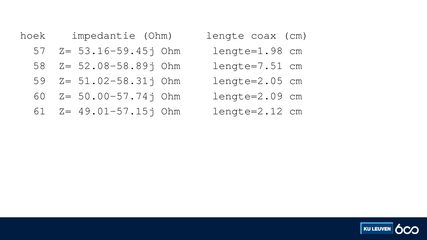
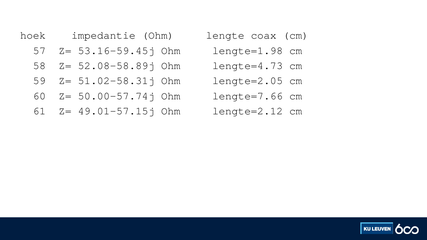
lengte=7.51: lengte=7.51 -> lengte=4.73 (248, 66)
lengte=2.09: lengte=2.09 -> lengte=7.66 (248, 96)
